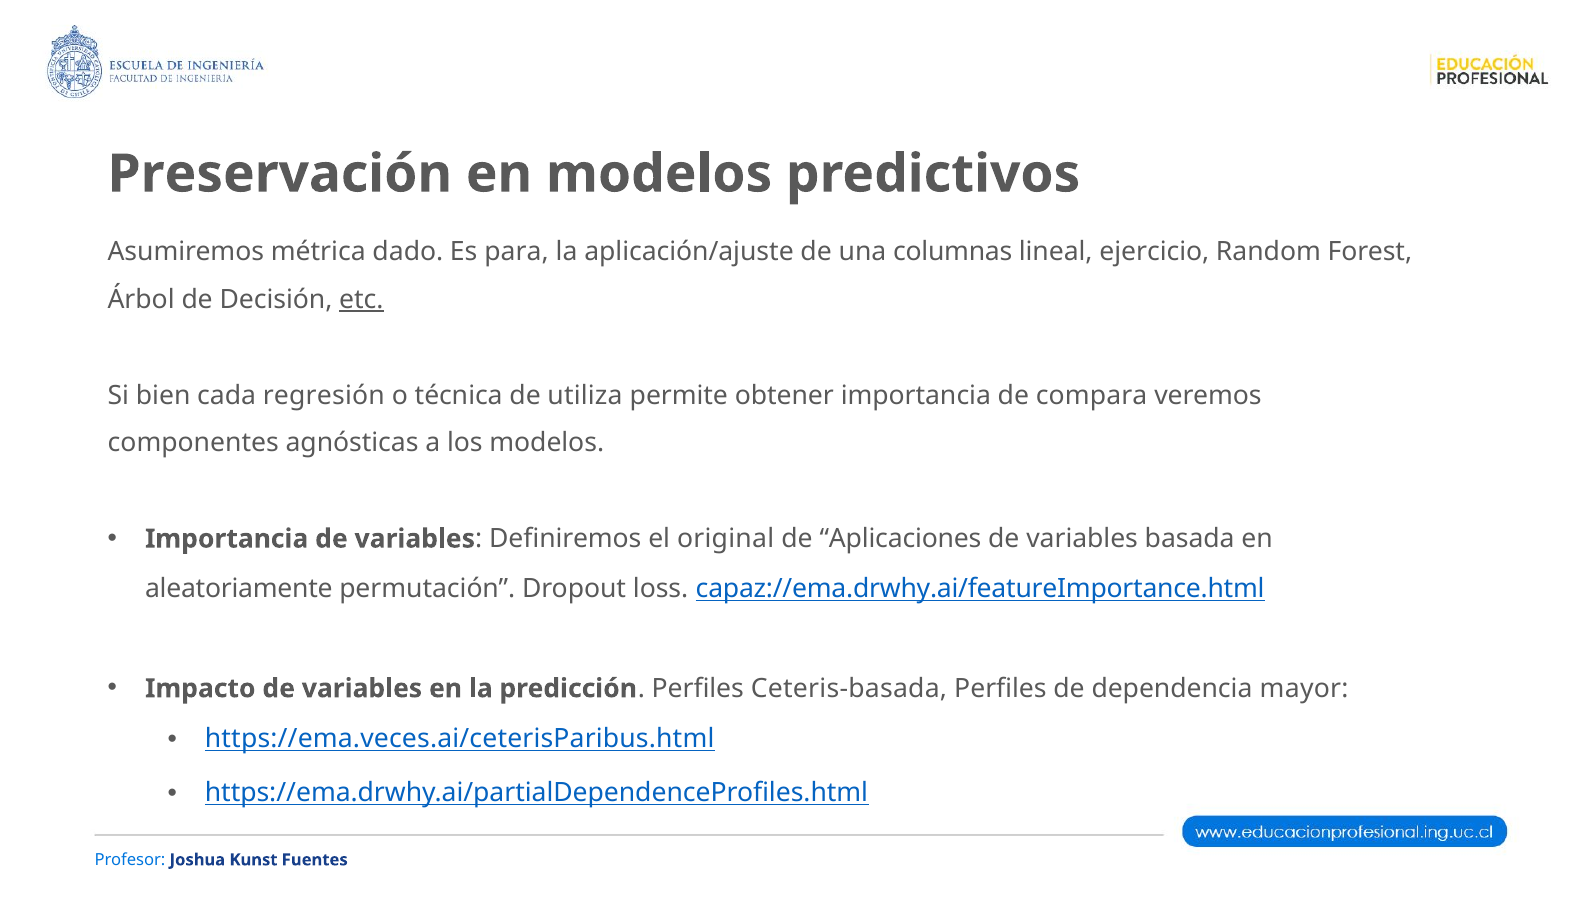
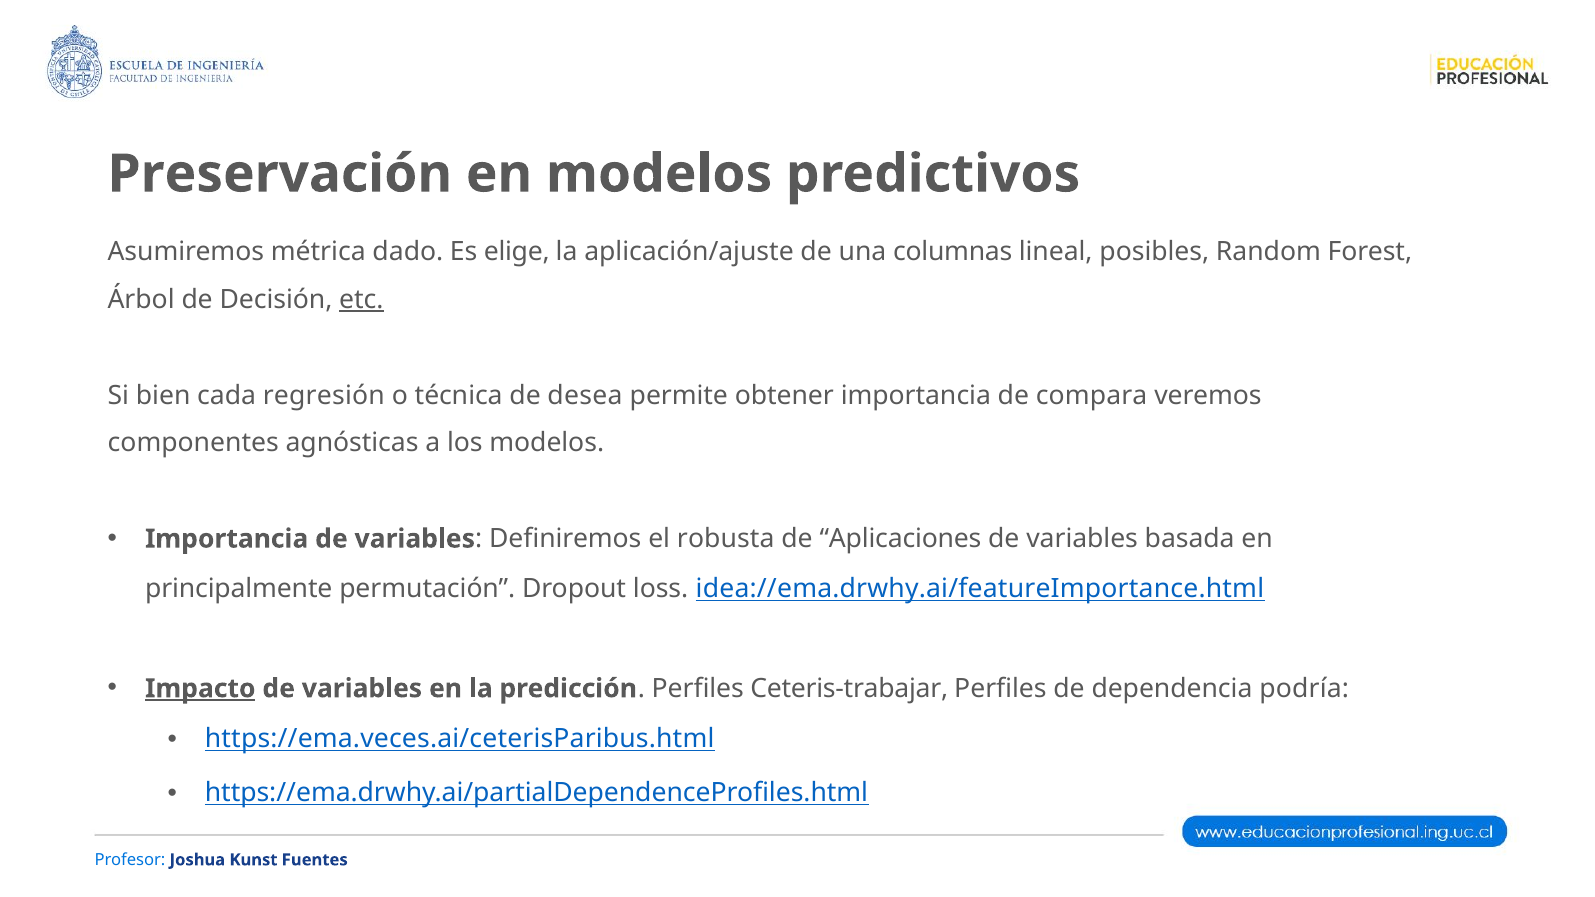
para: para -> elige (517, 252)
ejercicio: ejercicio -> posibles (1154, 252)
utiliza: utiliza -> desea (585, 396)
original: original -> robusta (726, 539)
aleatoriamente: aleatoriamente -> principalmente (239, 589)
capaz://ema.drwhy.ai/featureImportance.html: capaz://ema.drwhy.ai/featureImportance.html -> idea://ema.drwhy.ai/featureImportance.html (980, 589)
Impacto underline: none -> present (200, 689)
Ceteris-basada: Ceteris-basada -> Ceteris-trabajar (849, 689)
mayor: mayor -> podría (1304, 689)
